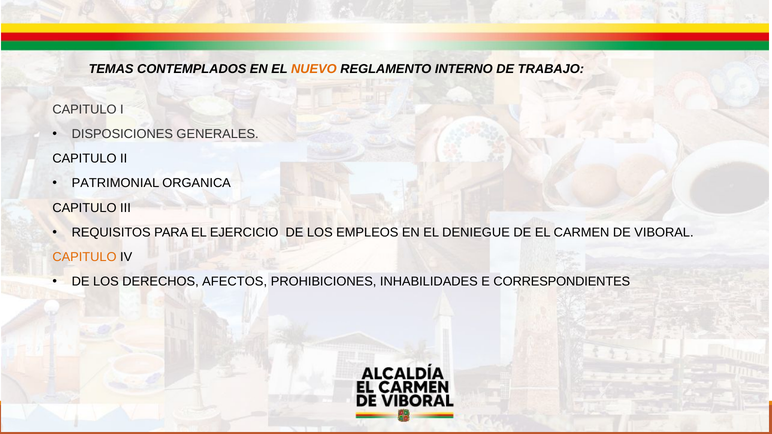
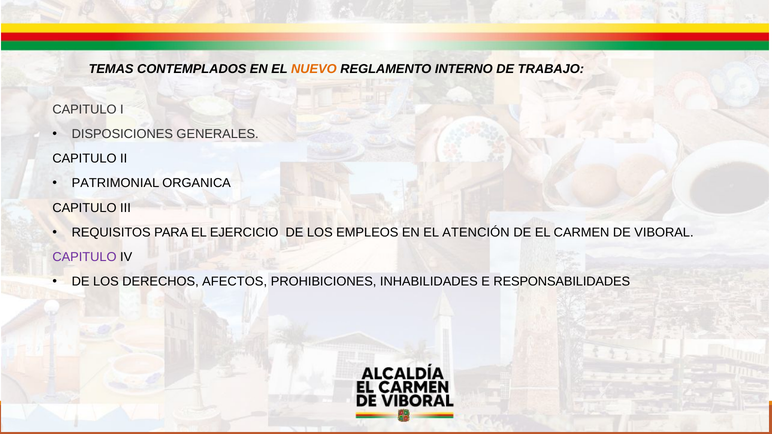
DENIEGUE: DENIEGUE -> ATENCIÓN (476, 233)
CAPITULO colour: orange -> purple (84, 257)
CORRESPONDIENTES: CORRESPONDIENTES -> RESPONSABILIDADES (562, 282)
